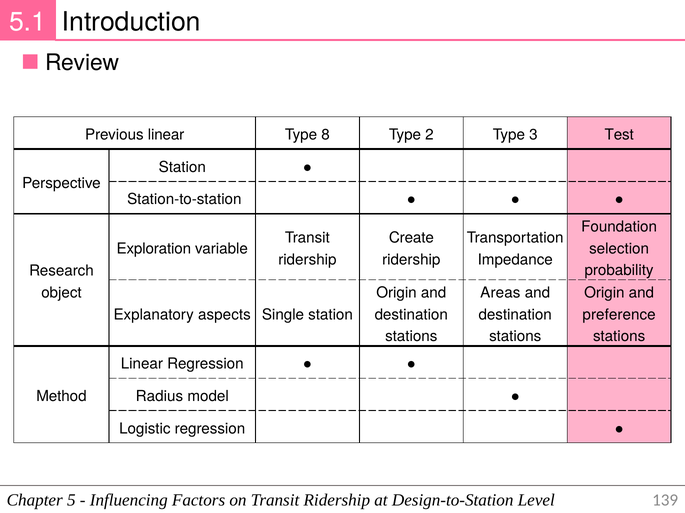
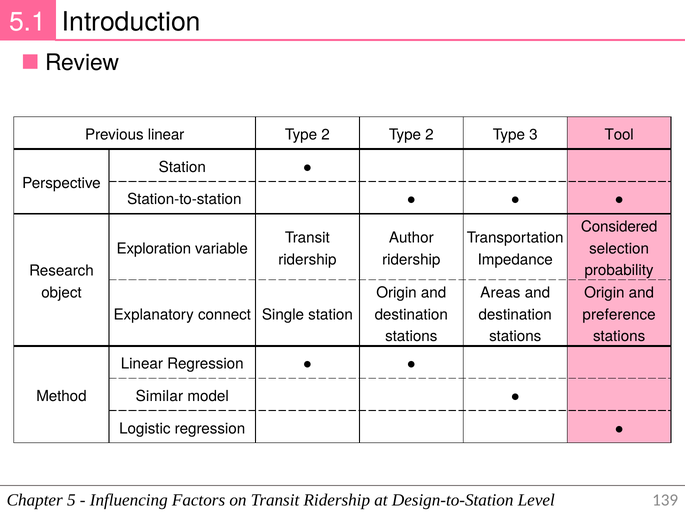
8: 8 -> 2 (326, 135)
Test: Test -> Tool (619, 135)
Foundation: Foundation -> Considered (619, 227)
Create: Create -> Author (411, 238)
aspects: aspects -> connect (224, 315)
Radius: Radius -> Similar (159, 397)
